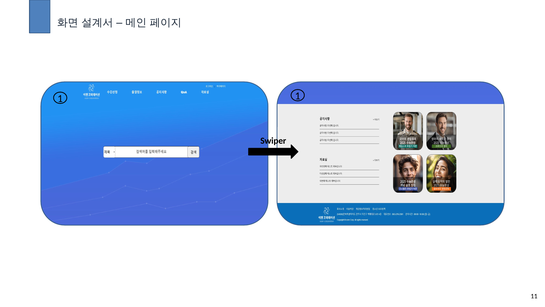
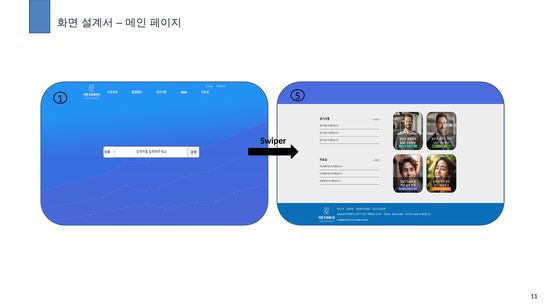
1 1: 1 -> 5 (298, 96)
